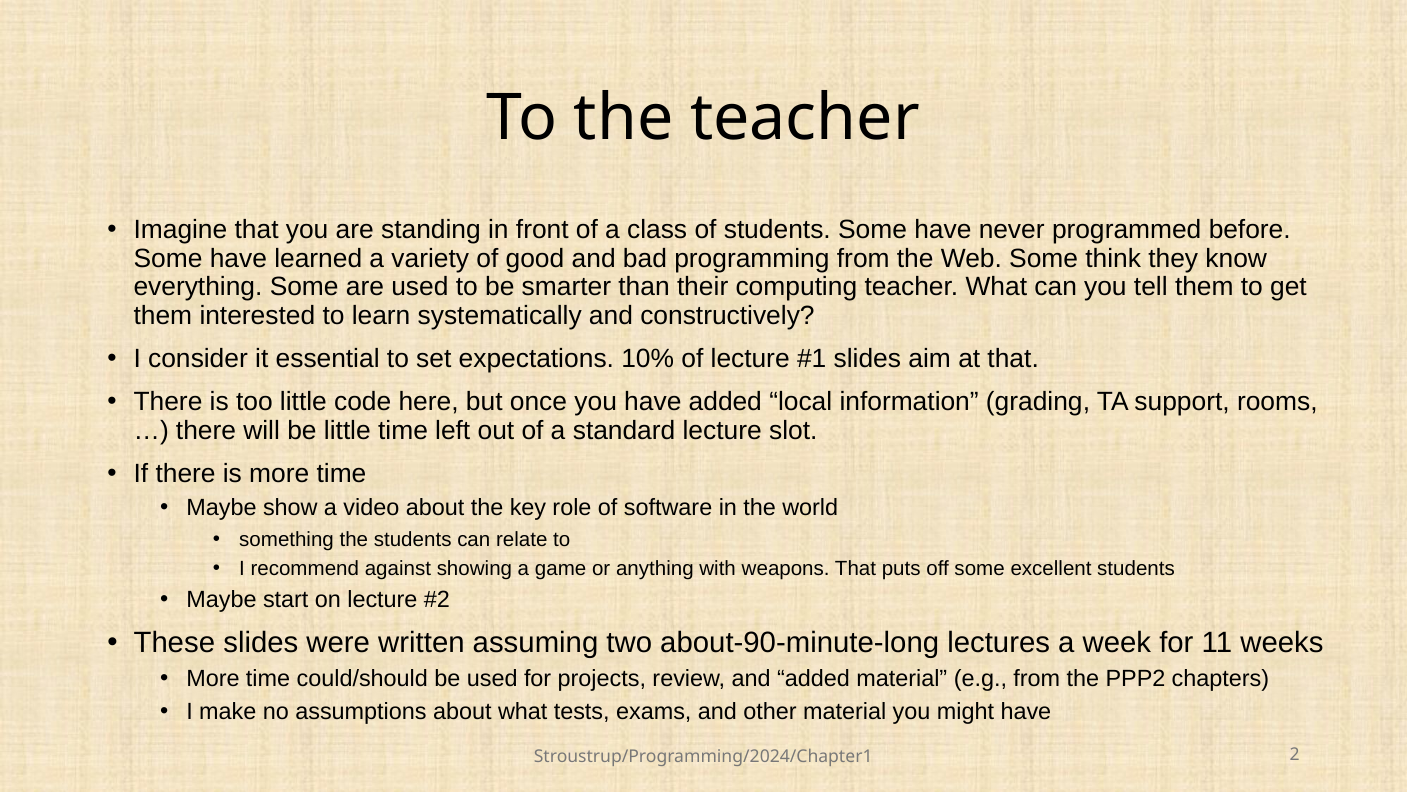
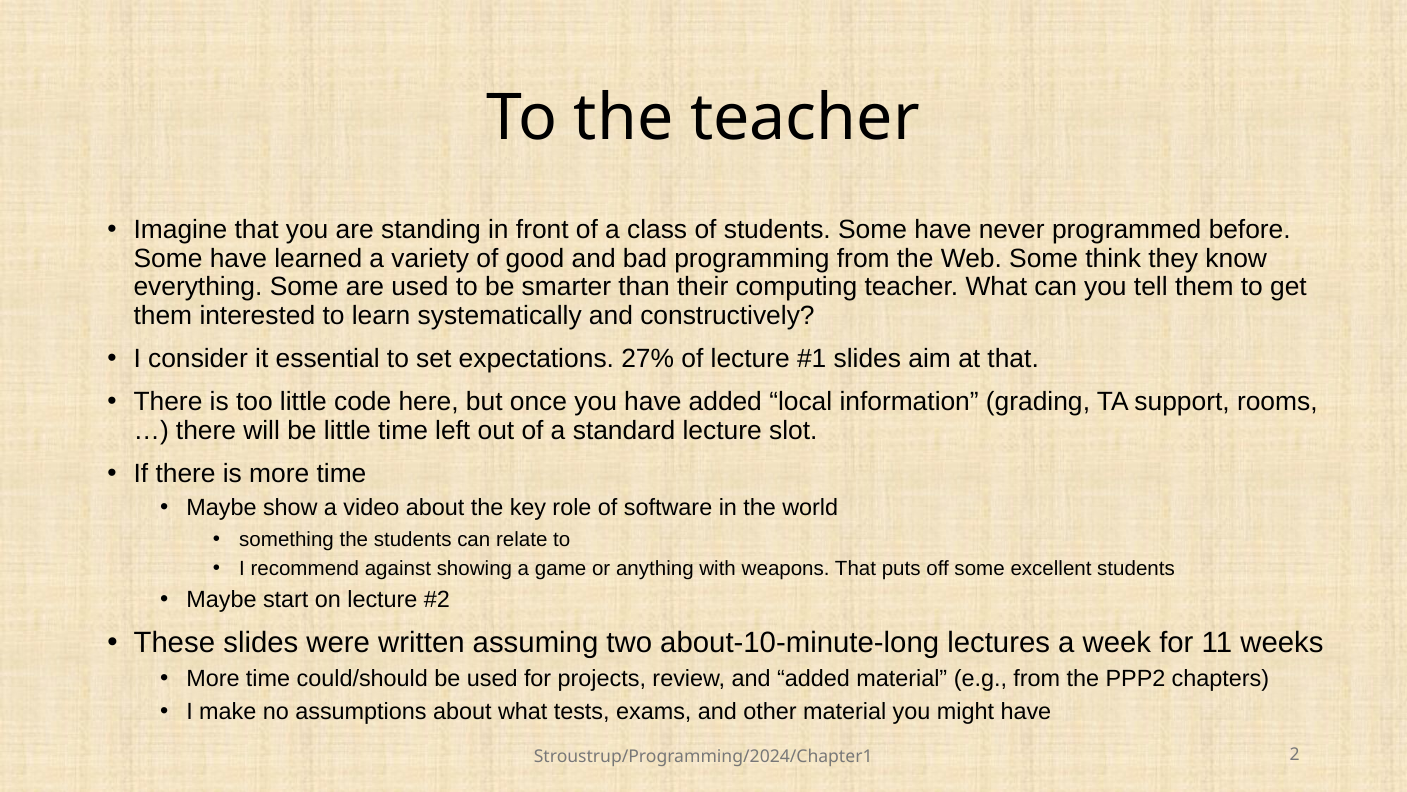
10%: 10% -> 27% (648, 359)
about-90-minute-long: about-90-minute-long -> about-10-minute-long (800, 642)
